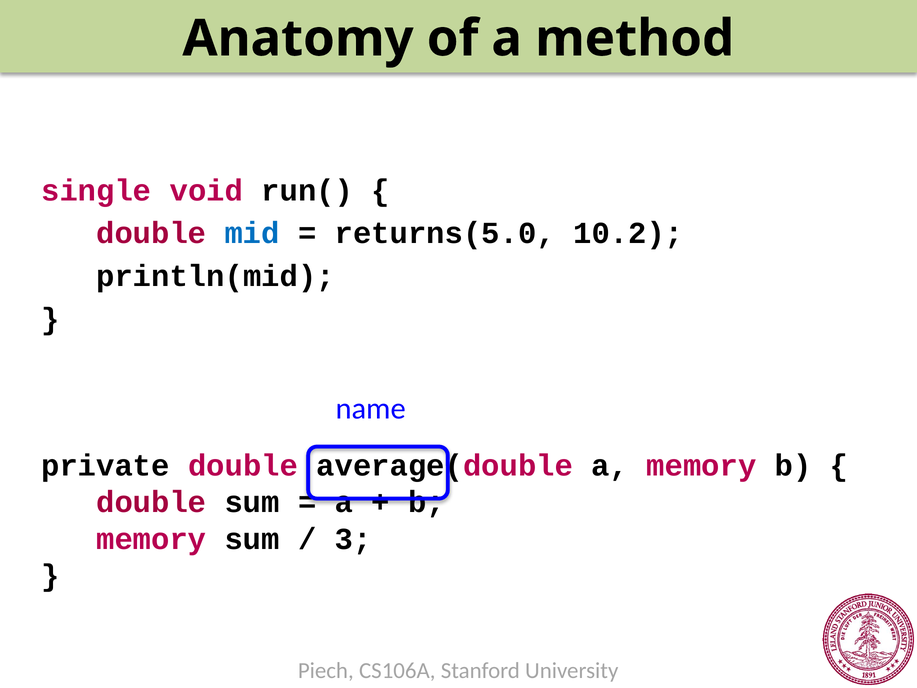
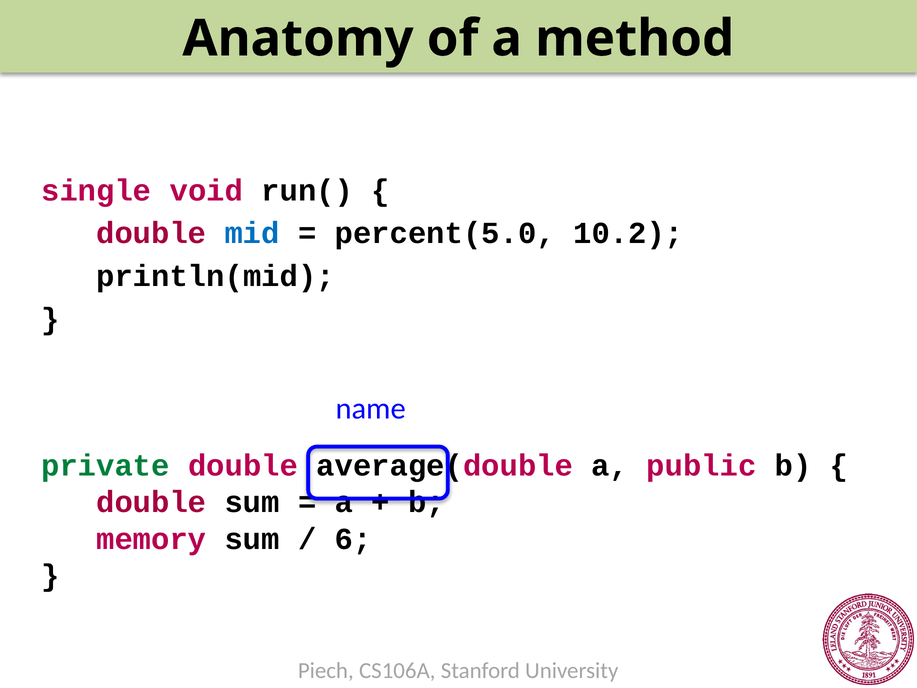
returns(5.0: returns(5.0 -> percent(5.0 (445, 233)
private colour: black -> green (105, 466)
a memory: memory -> public (701, 466)
3: 3 -> 6 (353, 539)
